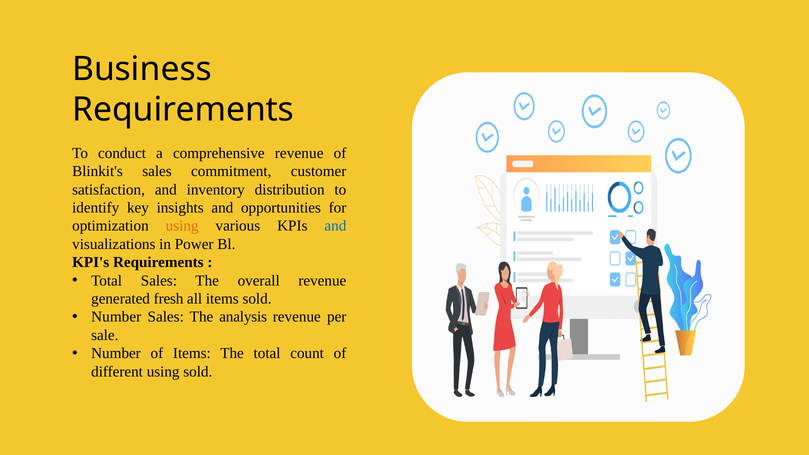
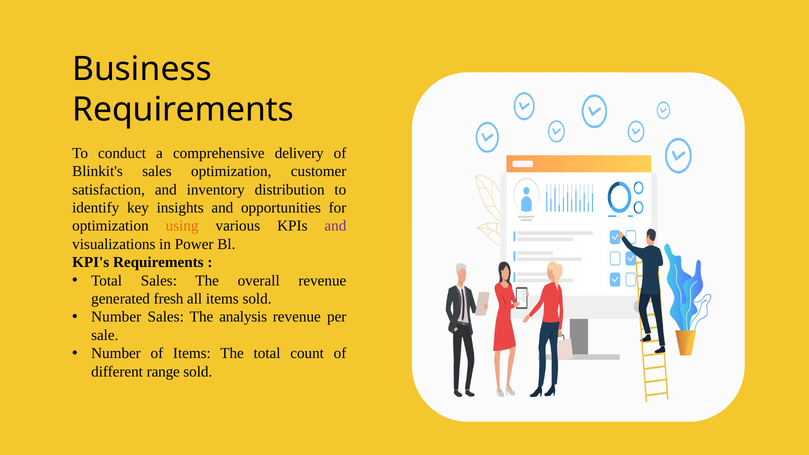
comprehensive revenue: revenue -> delivery (299, 153)
sales commitment: commitment -> optimization (231, 171)
and colour: blue -> purple (335, 226)
different using: using -> range (163, 372)
